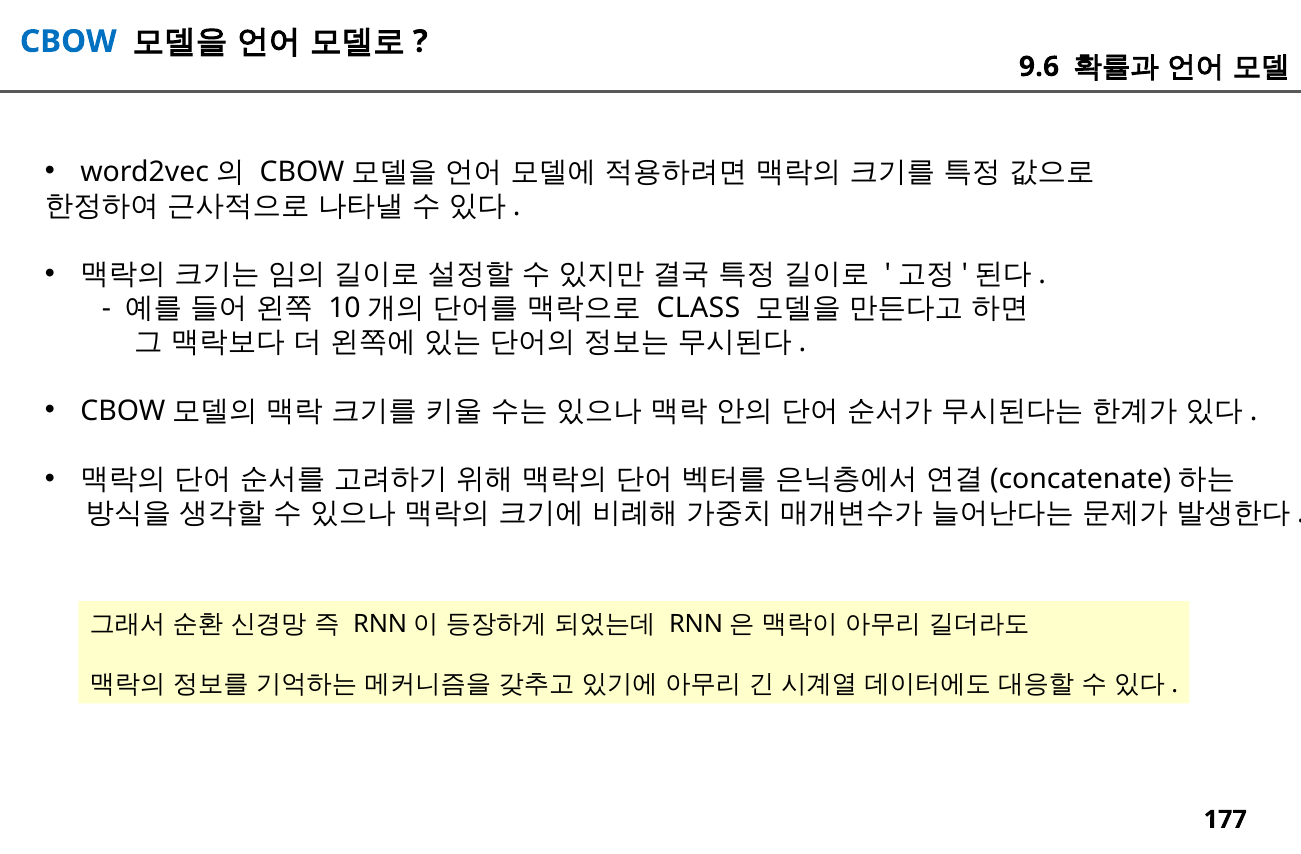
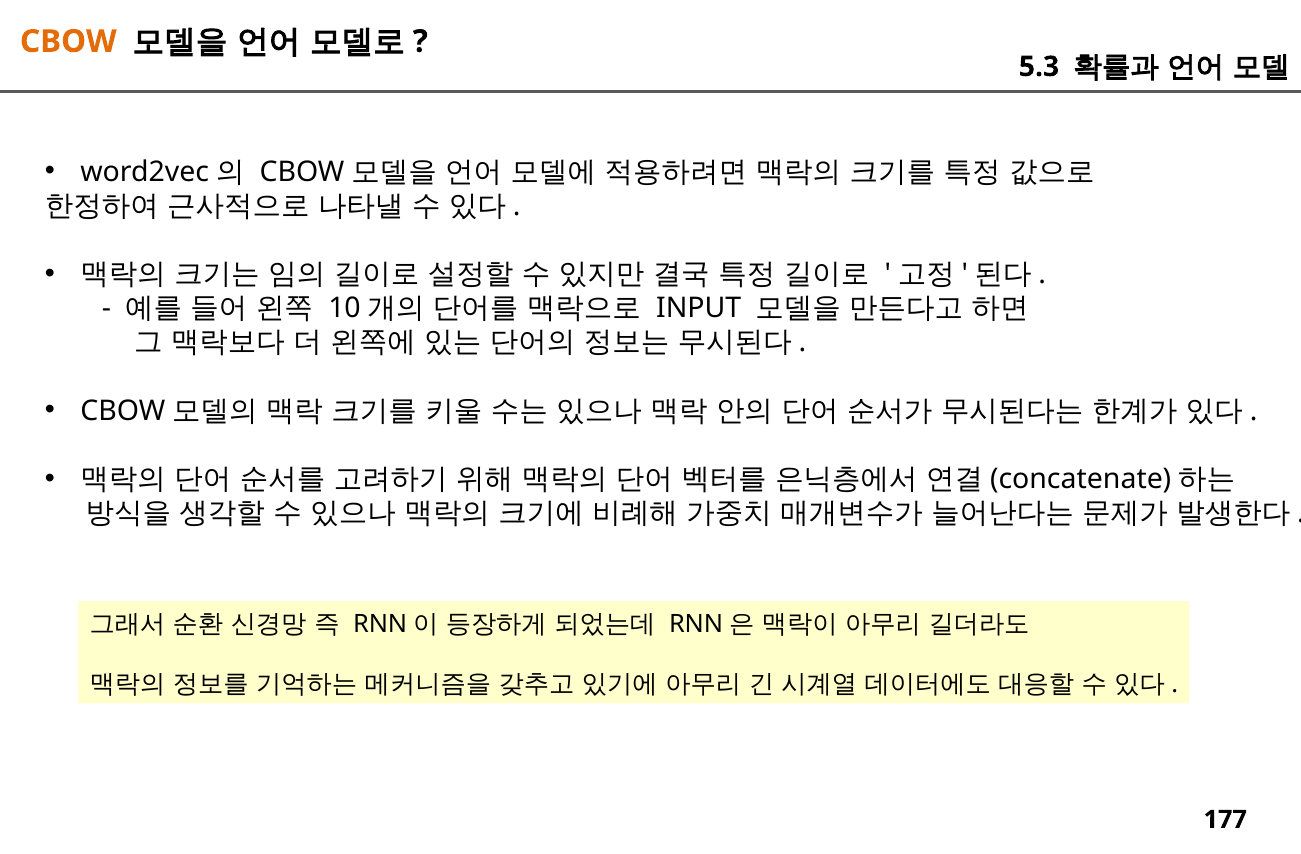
CBOW colour: blue -> orange (68, 41)
9.6: 9.6 -> 5.3 (1039, 67)
CLASS: CLASS -> INPUT (699, 309)
